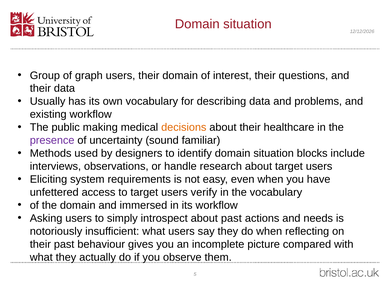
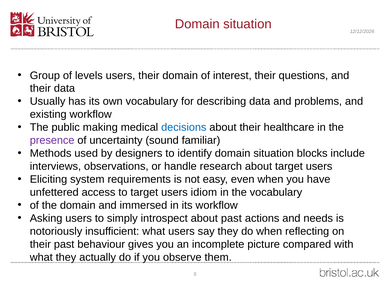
graph: graph -> levels (89, 76)
decisions colour: orange -> blue (184, 128)
verify: verify -> idiom (204, 193)
